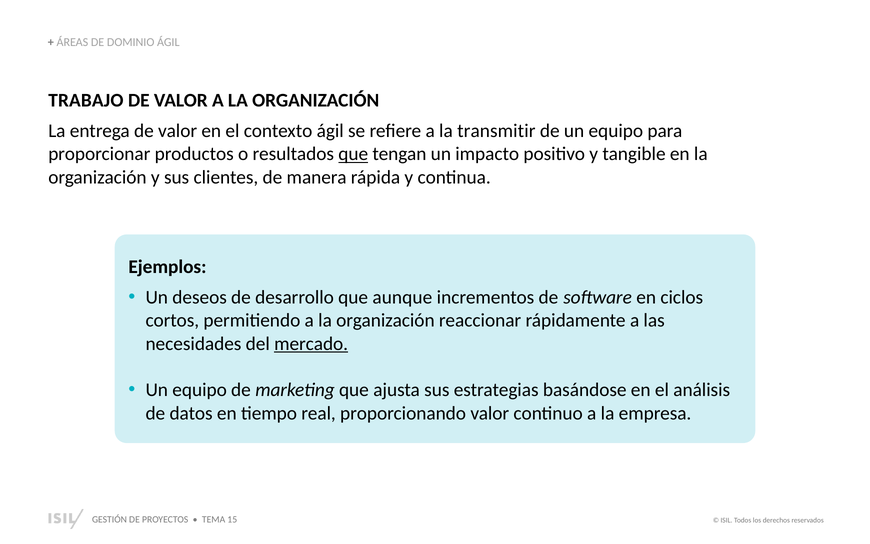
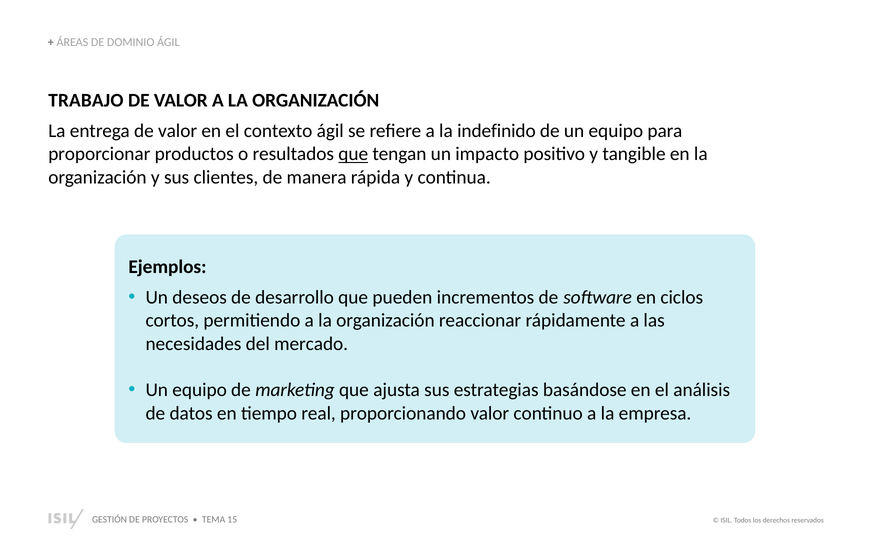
transmitir: transmitir -> indefinido (496, 131)
aunque: aunque -> pueden (402, 297)
mercado underline: present -> none (311, 344)
